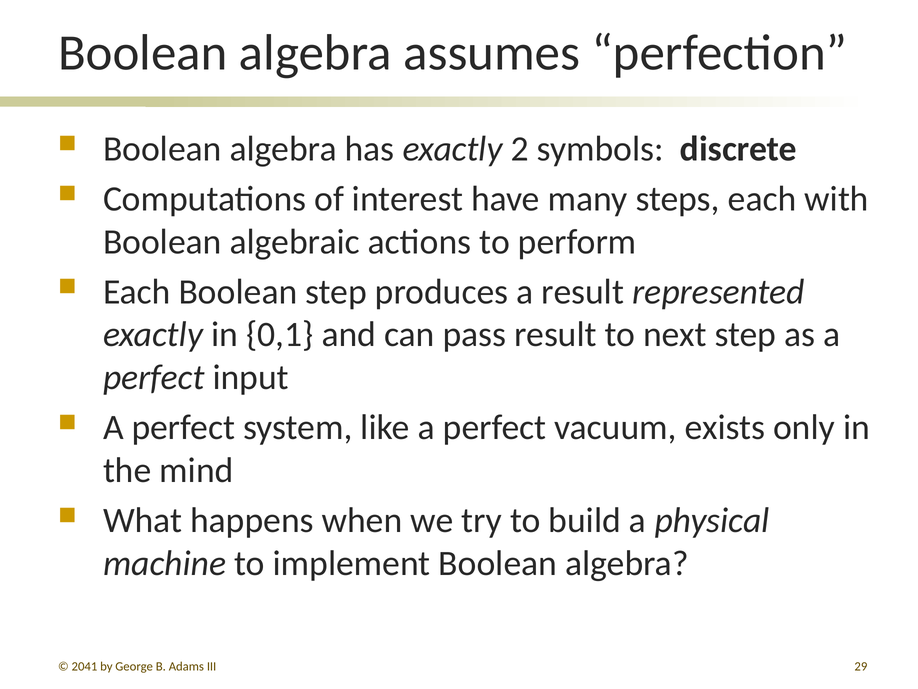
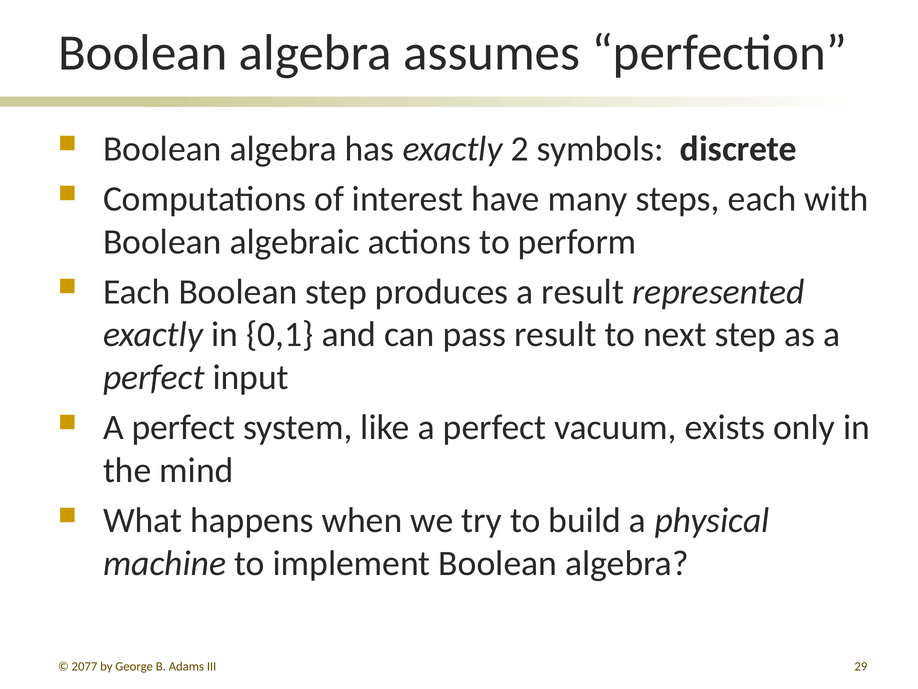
2041: 2041 -> 2077 (84, 666)
